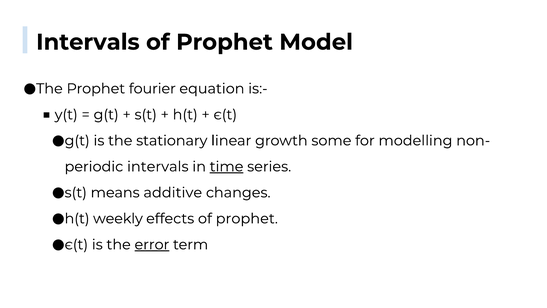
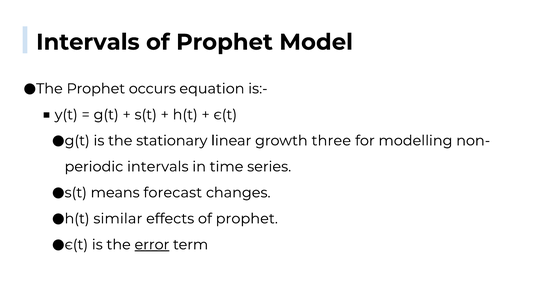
fourier: fourier -> occurs (152, 89)
some: some -> three (331, 141)
time underline: present -> none (227, 166)
additive: additive -> forecast (173, 192)
weekly: weekly -> similar (118, 218)
